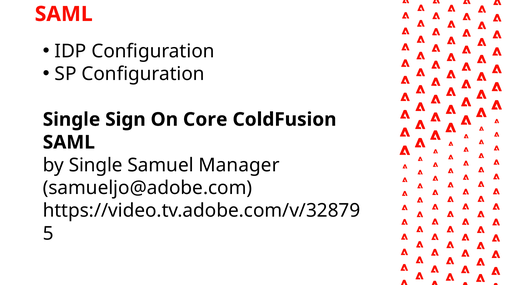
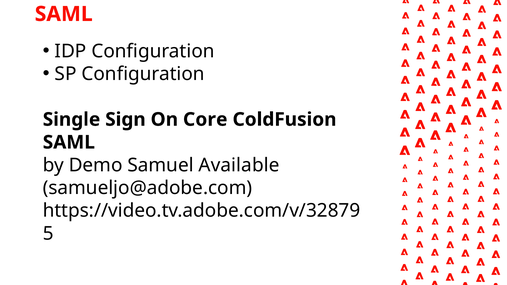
by Single: Single -> Demo (96, 165)
Manager: Manager -> Available (239, 165)
